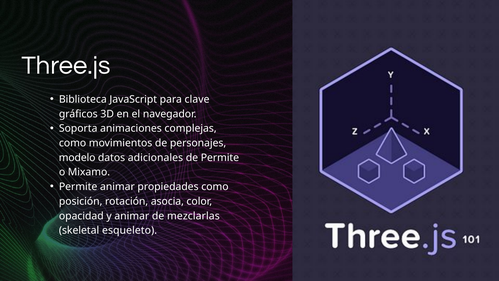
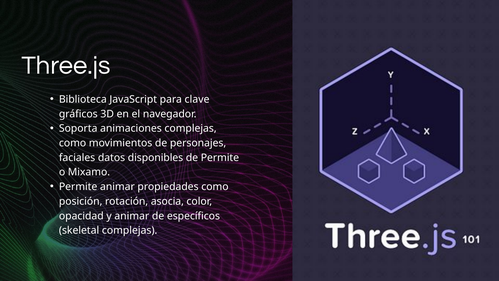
modelo: modelo -> faciales (77, 157)
adicionales: adicionales -> disponibles (156, 157)
mezclarlas: mezclarlas -> específicos (193, 216)
skeletal esqueleto: esqueleto -> complejas (130, 230)
